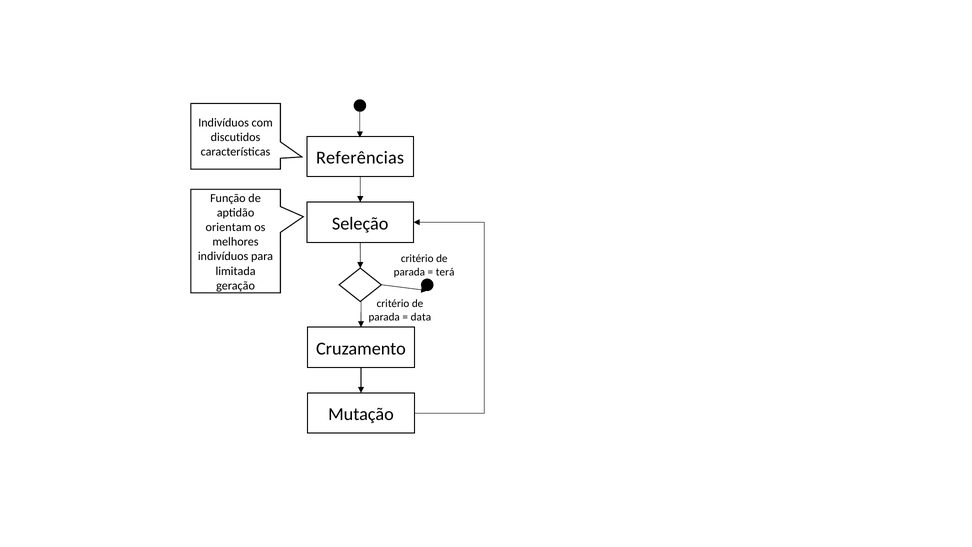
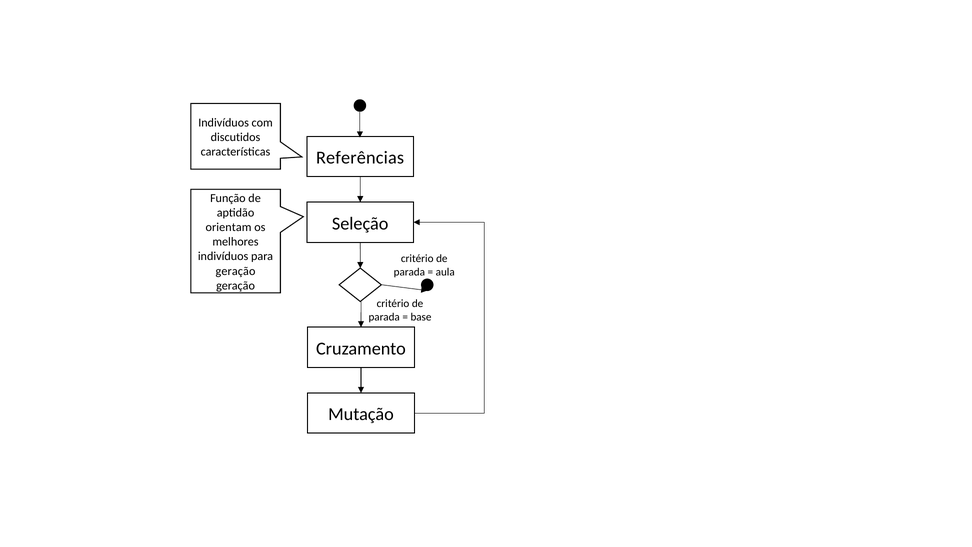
limitada: limitada -> geração (235, 271)
terá: terá -> aula (445, 272)
data: data -> base (421, 317)
